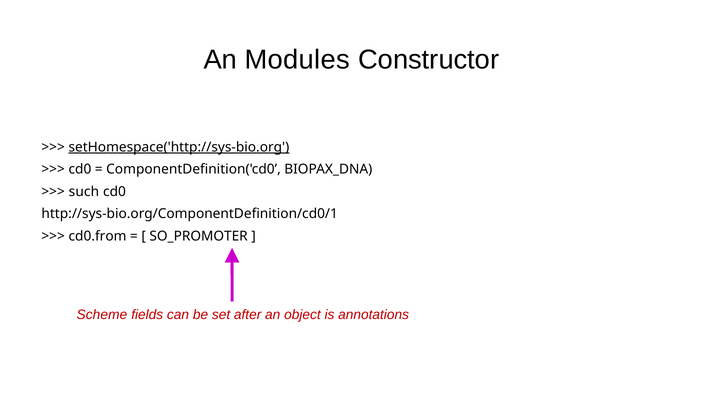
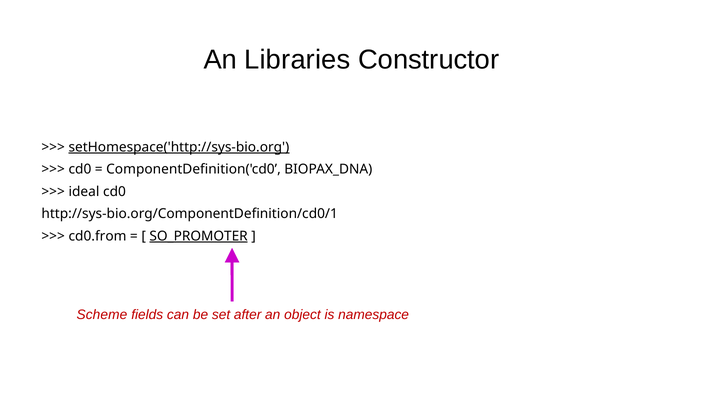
Modules: Modules -> Libraries (297, 60)
such: such -> ideal (84, 192)
SO_PROMOTER underline: none -> present (199, 236)
annotations: annotations -> namespace (374, 315)
